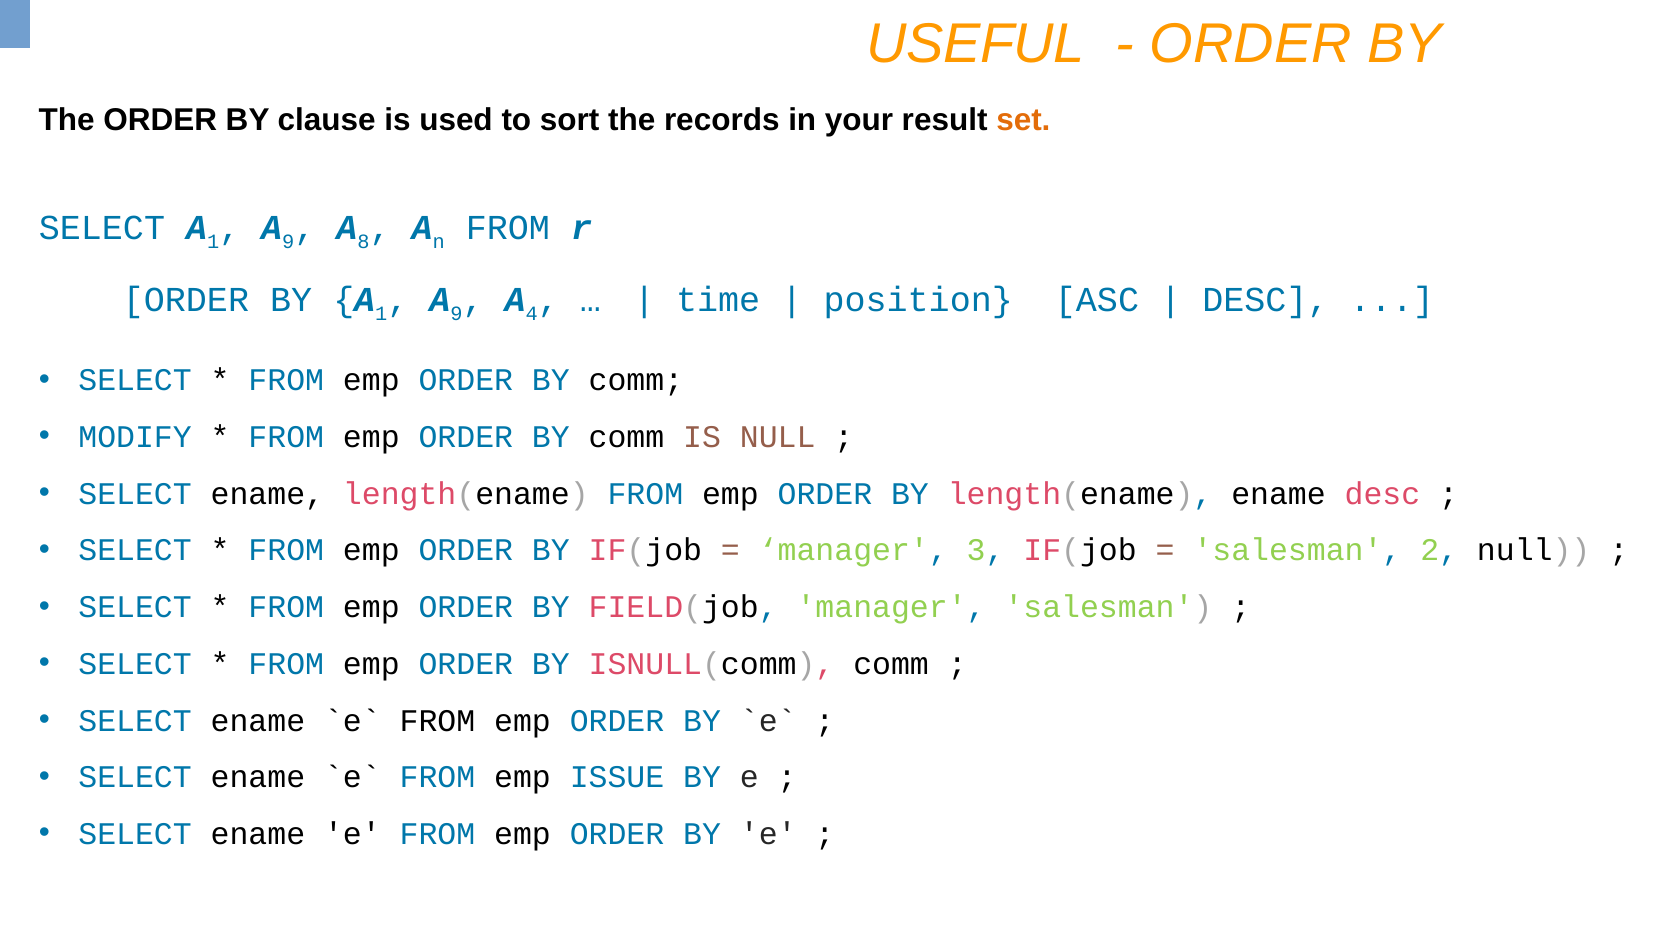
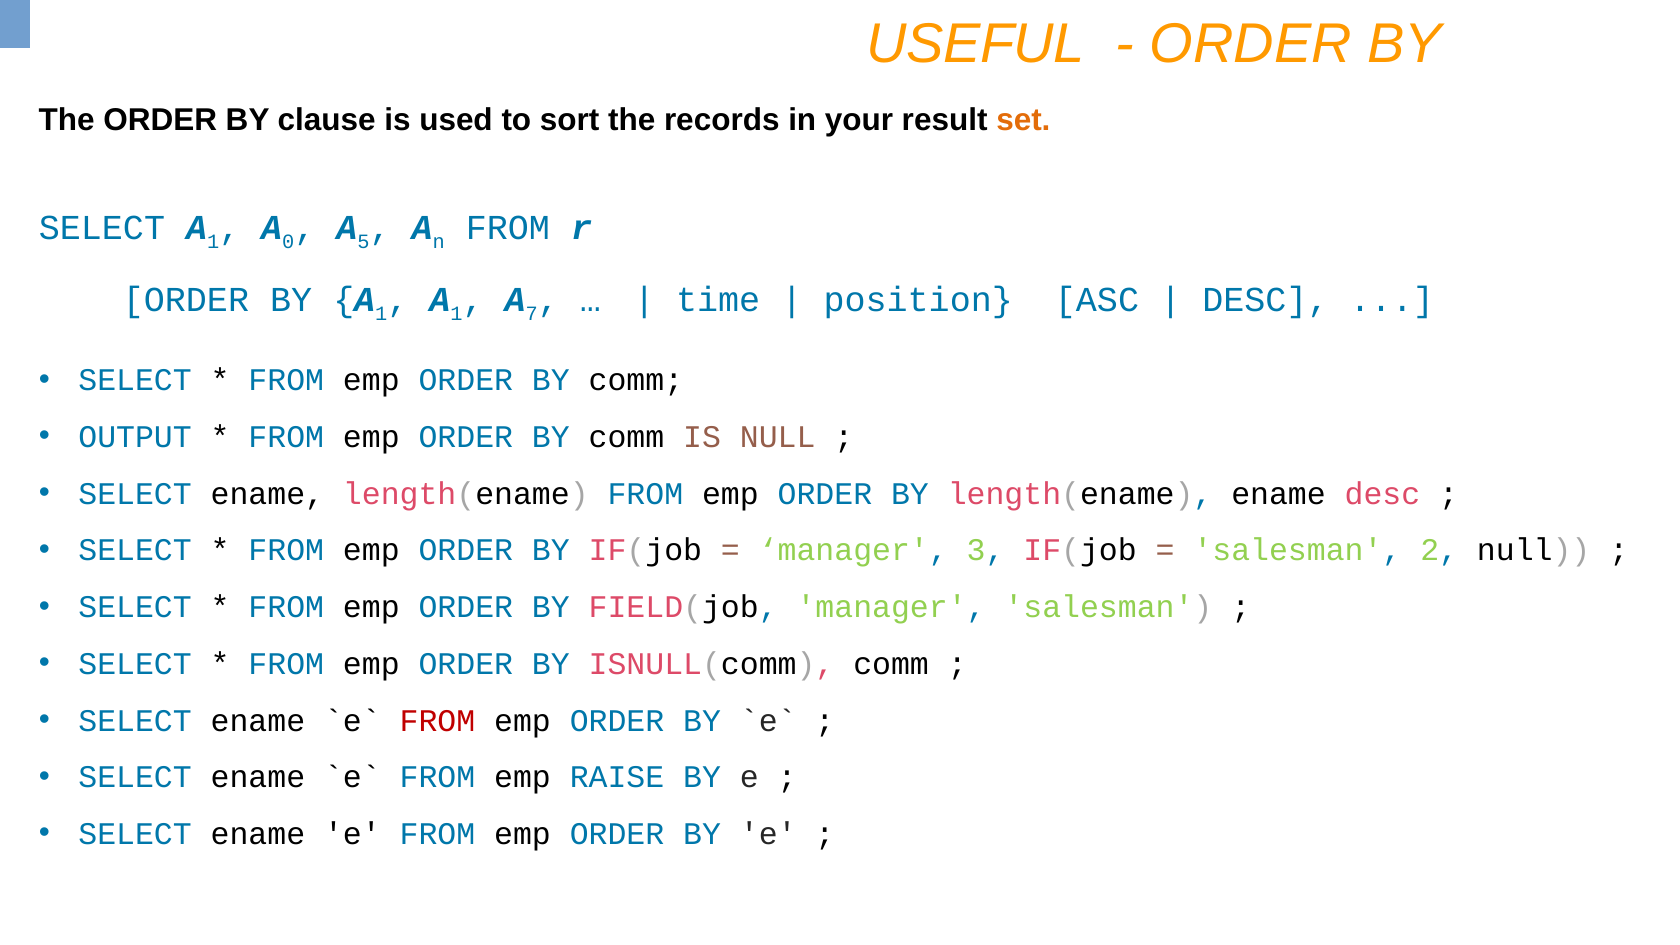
9: 9 -> 0 (288, 242)
8: 8 -> 5 (364, 242)
9: 9 -> 1 (456, 314)
4: 4 -> 7 (532, 314)
MODIFY: MODIFY -> OUTPUT (135, 437)
FROM colour: black -> red (437, 721)
ISSUE: ISSUE -> RAISE (617, 777)
